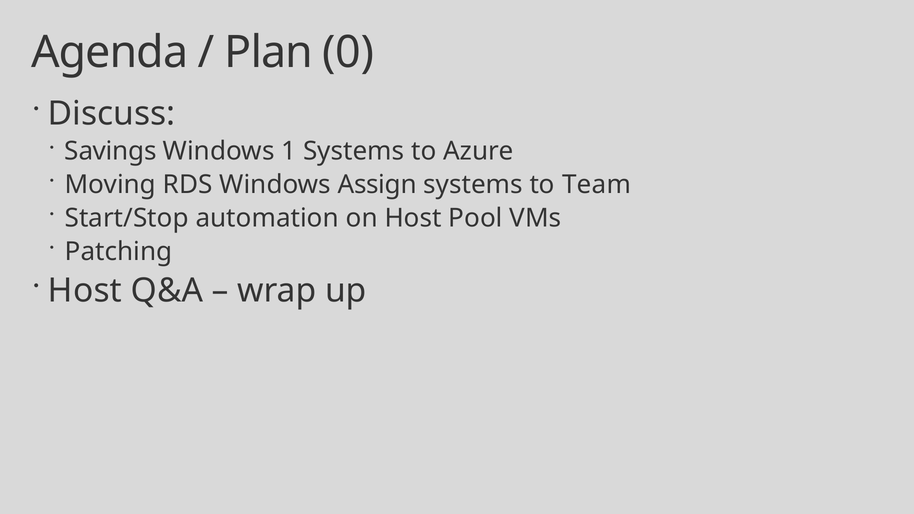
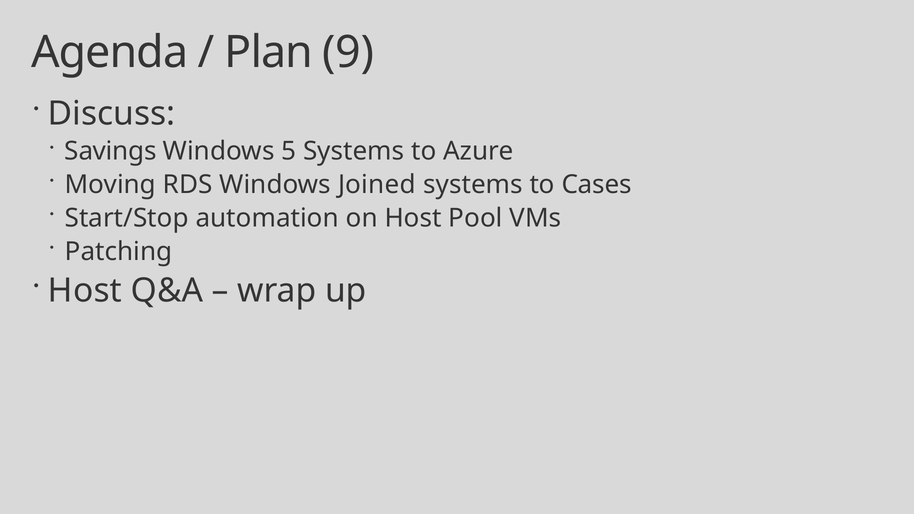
0: 0 -> 9 (348, 52)
1: 1 -> 5 (289, 151)
Assign: Assign -> Joined (377, 185)
Team: Team -> Cases (597, 185)
